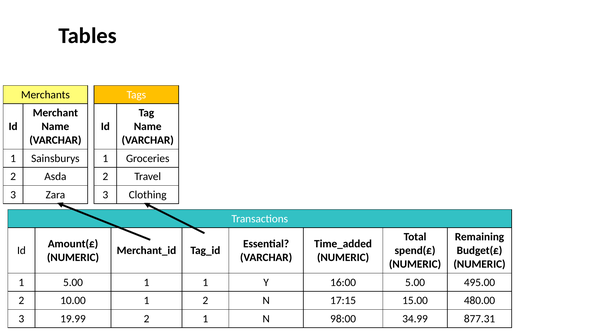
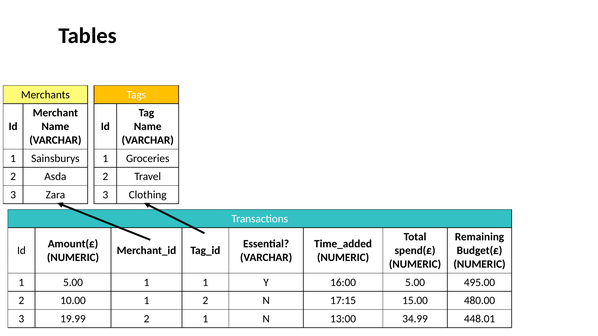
98:00: 98:00 -> 13:00 (343, 319)
877.31: 877.31 -> 448.01 (480, 319)
